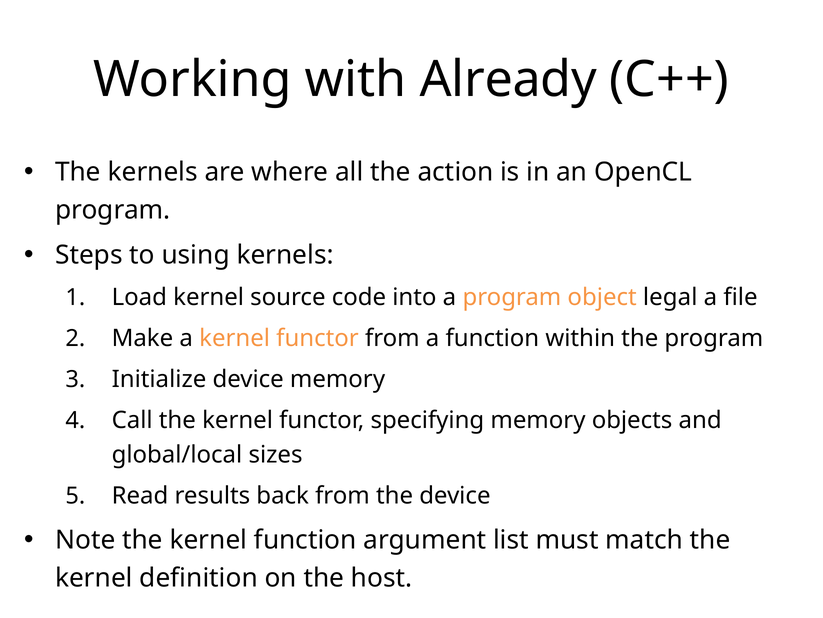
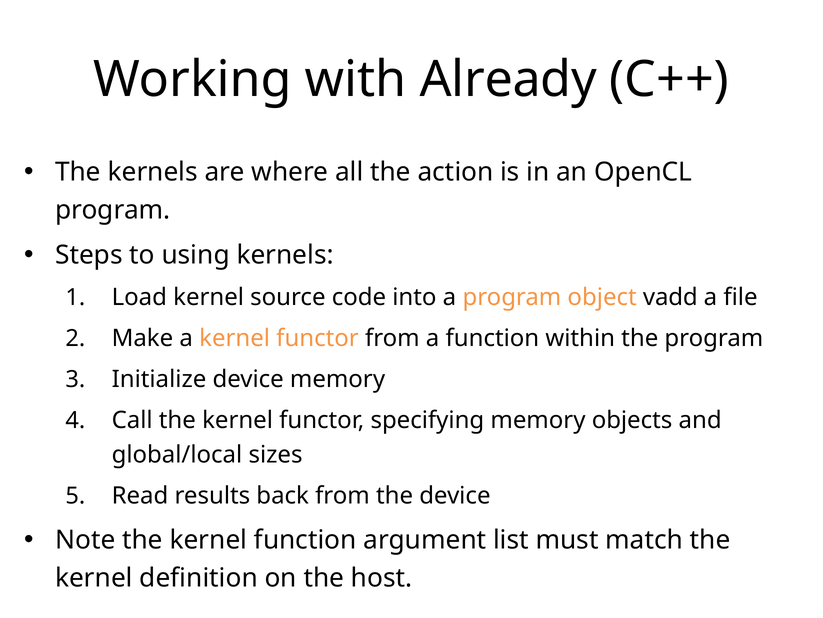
legal: legal -> vadd (670, 297)
